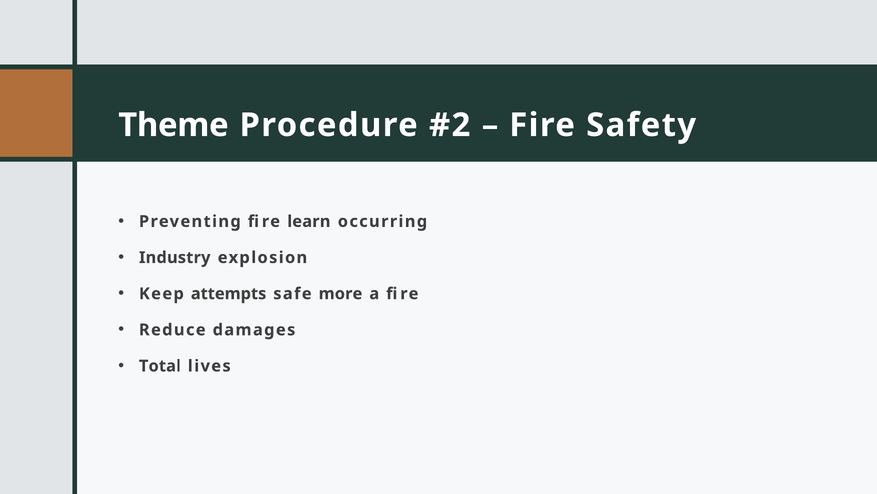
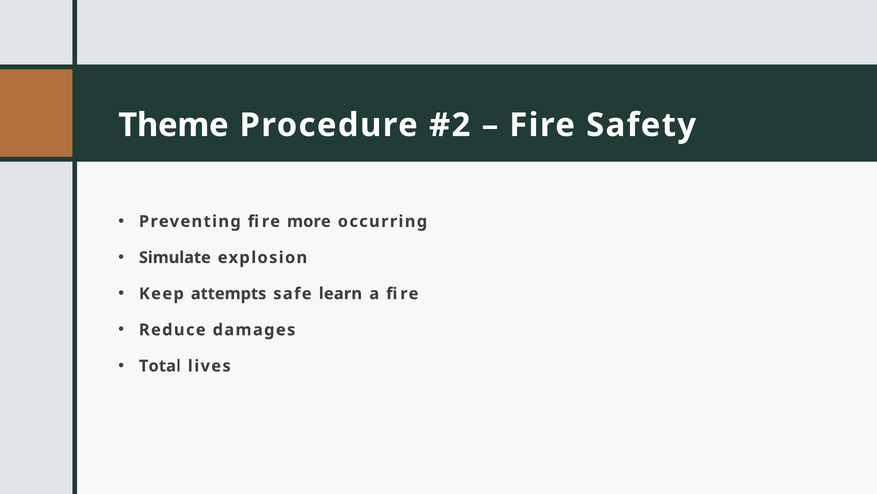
learn: learn -> more (309, 221)
Industry: Industry -> Simulate (175, 257)
more: more -> learn (340, 293)
